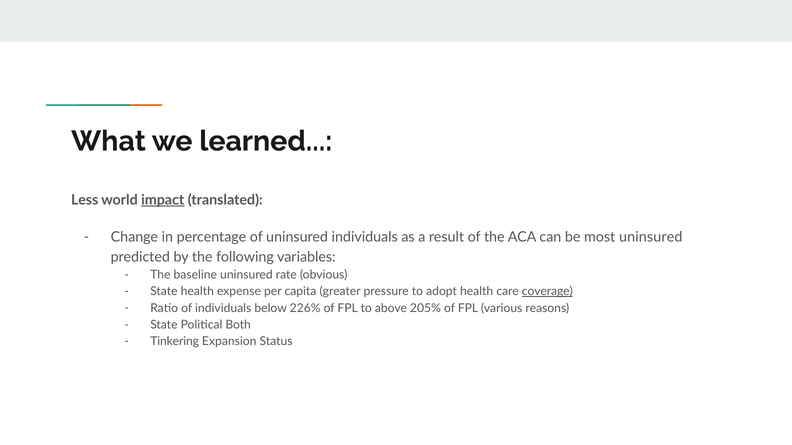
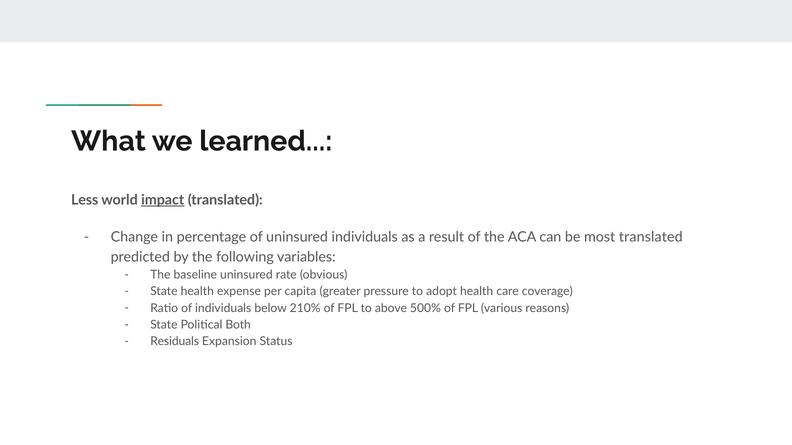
most uninsured: uninsured -> translated (651, 237)
coverage underline: present -> none (547, 292)
226%: 226% -> 210% (305, 308)
205%: 205% -> 500% (425, 308)
Tinkering: Tinkering -> Residuals (175, 342)
